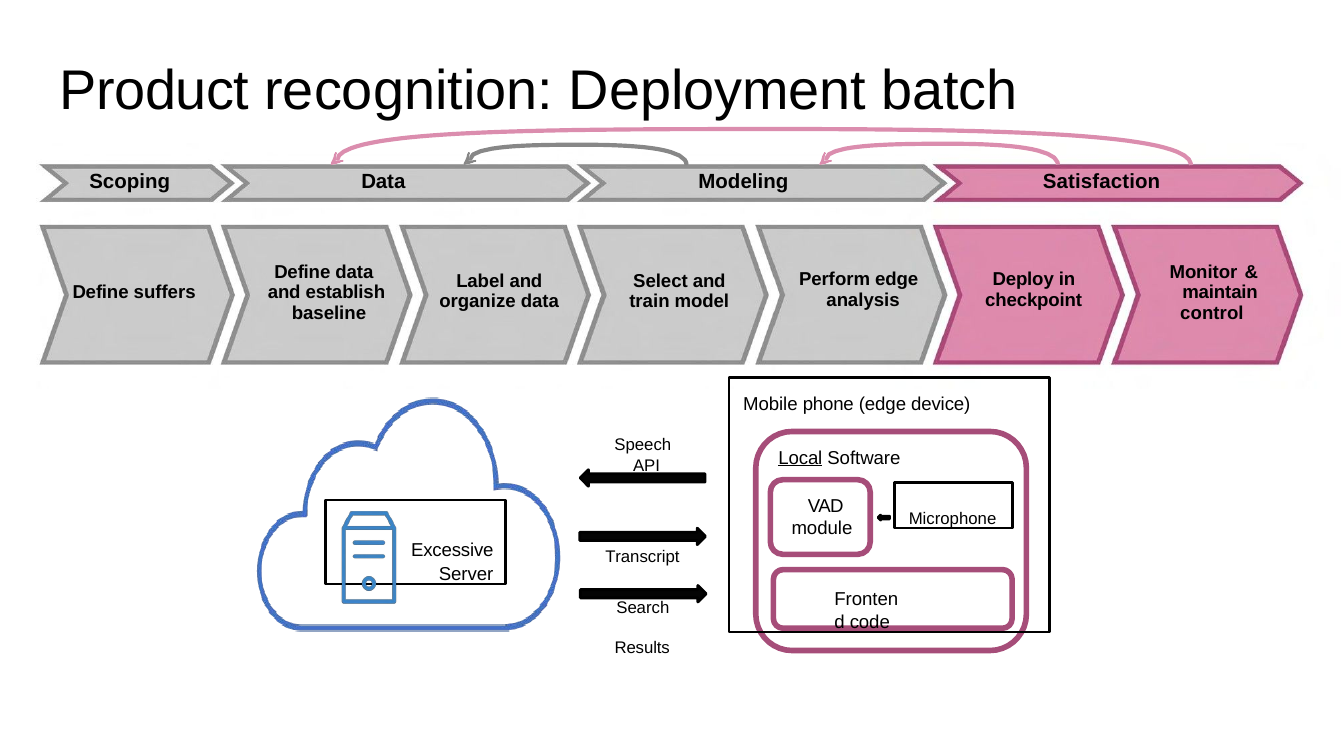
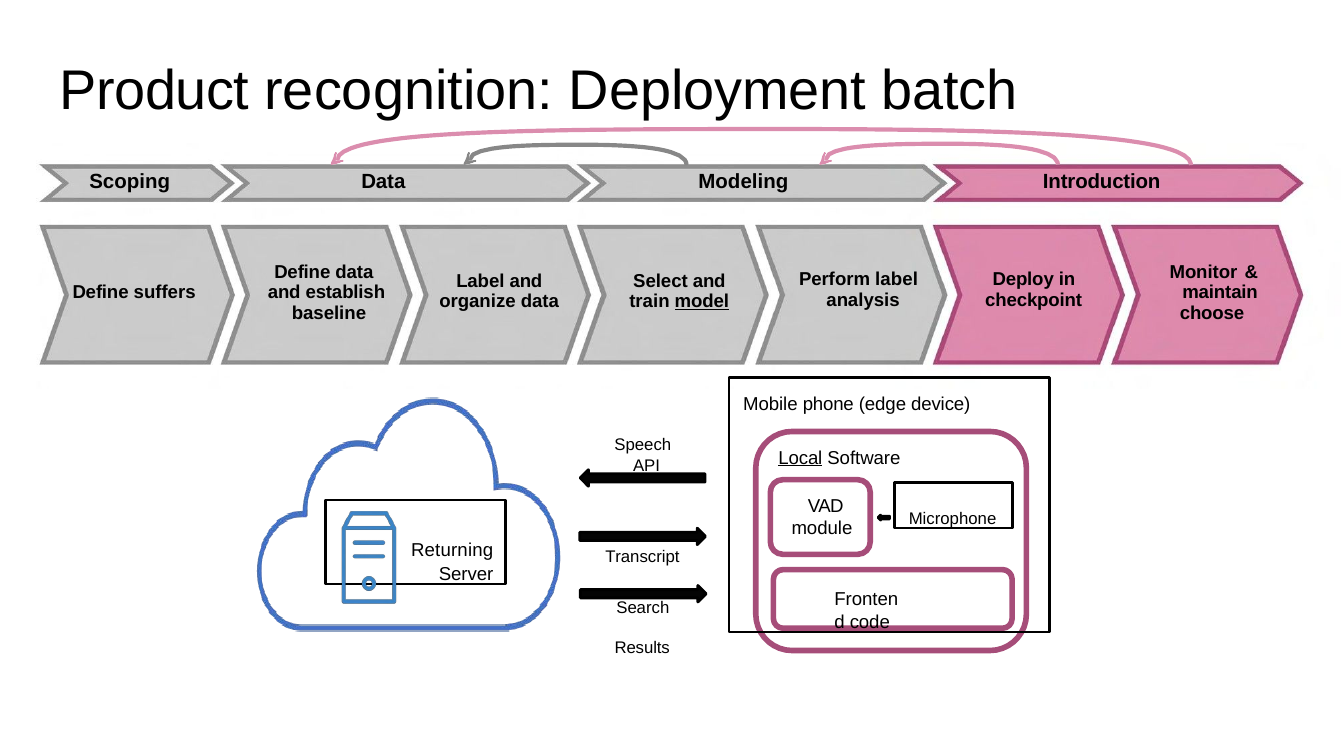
Satisfaction: Satisfaction -> Introduction (1102, 181)
Perform edge: edge -> label (897, 279)
model underline: none -> present (702, 301)
control: control -> choose (1212, 313)
Excessive: Excessive -> Returning (452, 549)
